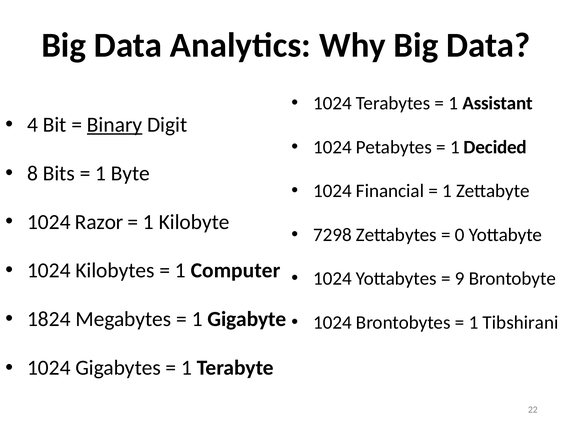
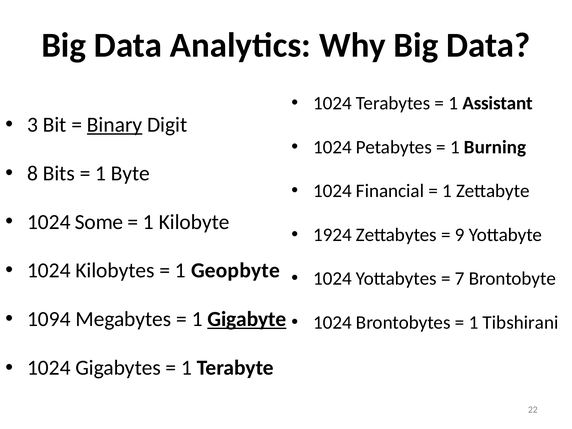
4: 4 -> 3 (33, 125)
Decided: Decided -> Burning (495, 147)
Razor: Razor -> Some (99, 222)
7298: 7298 -> 1924 (332, 235)
0: 0 -> 9 (460, 235)
Computer: Computer -> Geopbyte (235, 270)
9: 9 -> 7 (460, 279)
1824: 1824 -> 1094 (49, 319)
Gigabyte underline: none -> present (247, 319)
